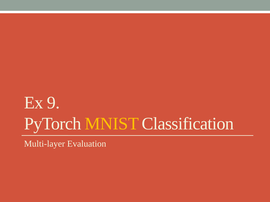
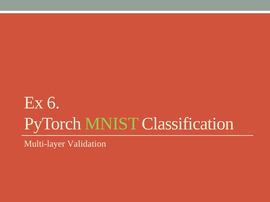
9: 9 -> 6 (53, 103)
MNIST colour: yellow -> light green (112, 124)
Evaluation: Evaluation -> Validation (87, 144)
